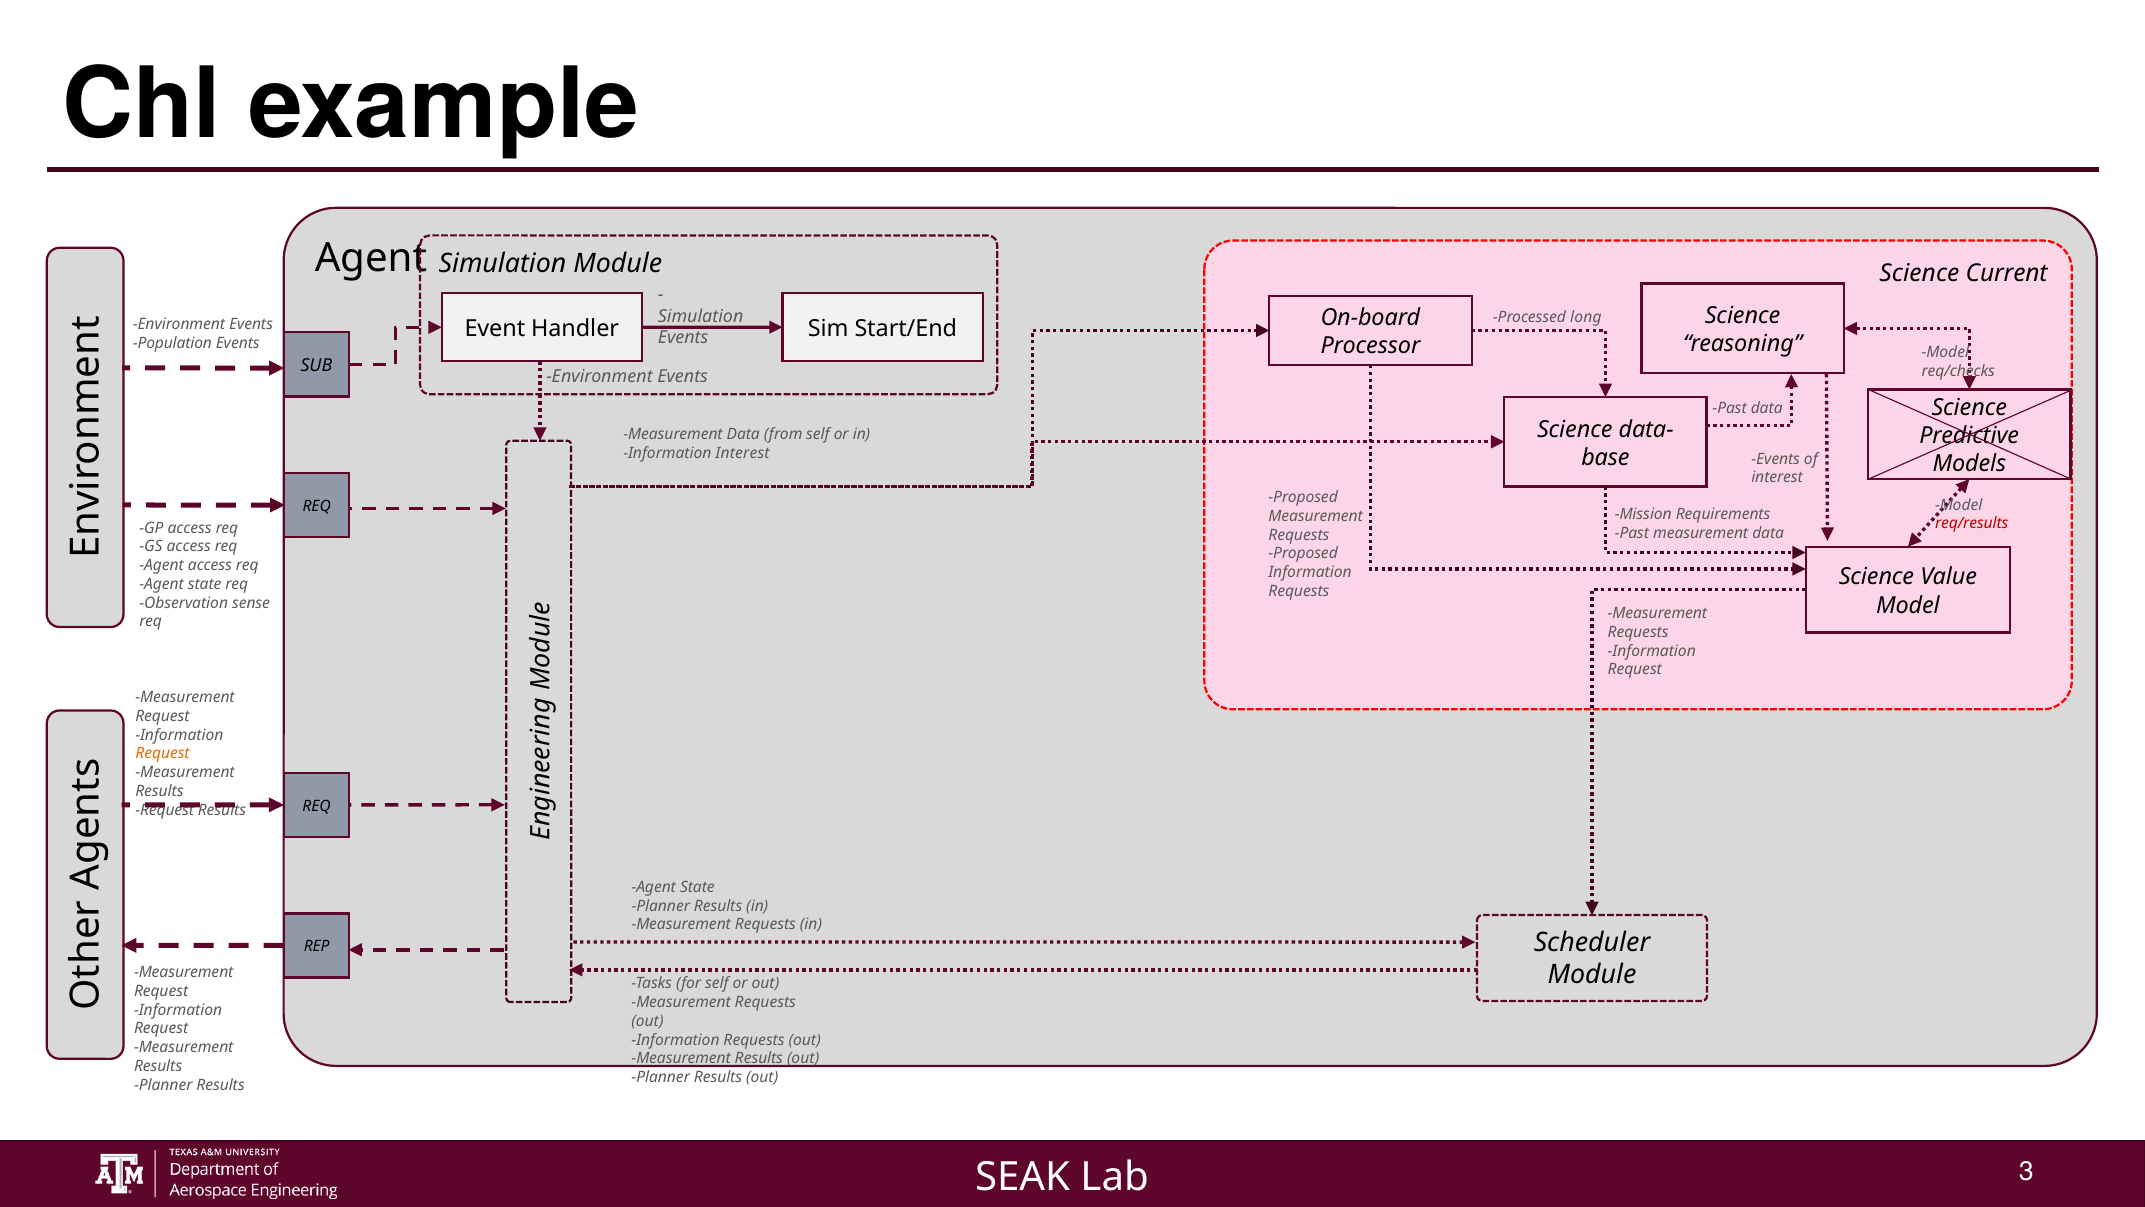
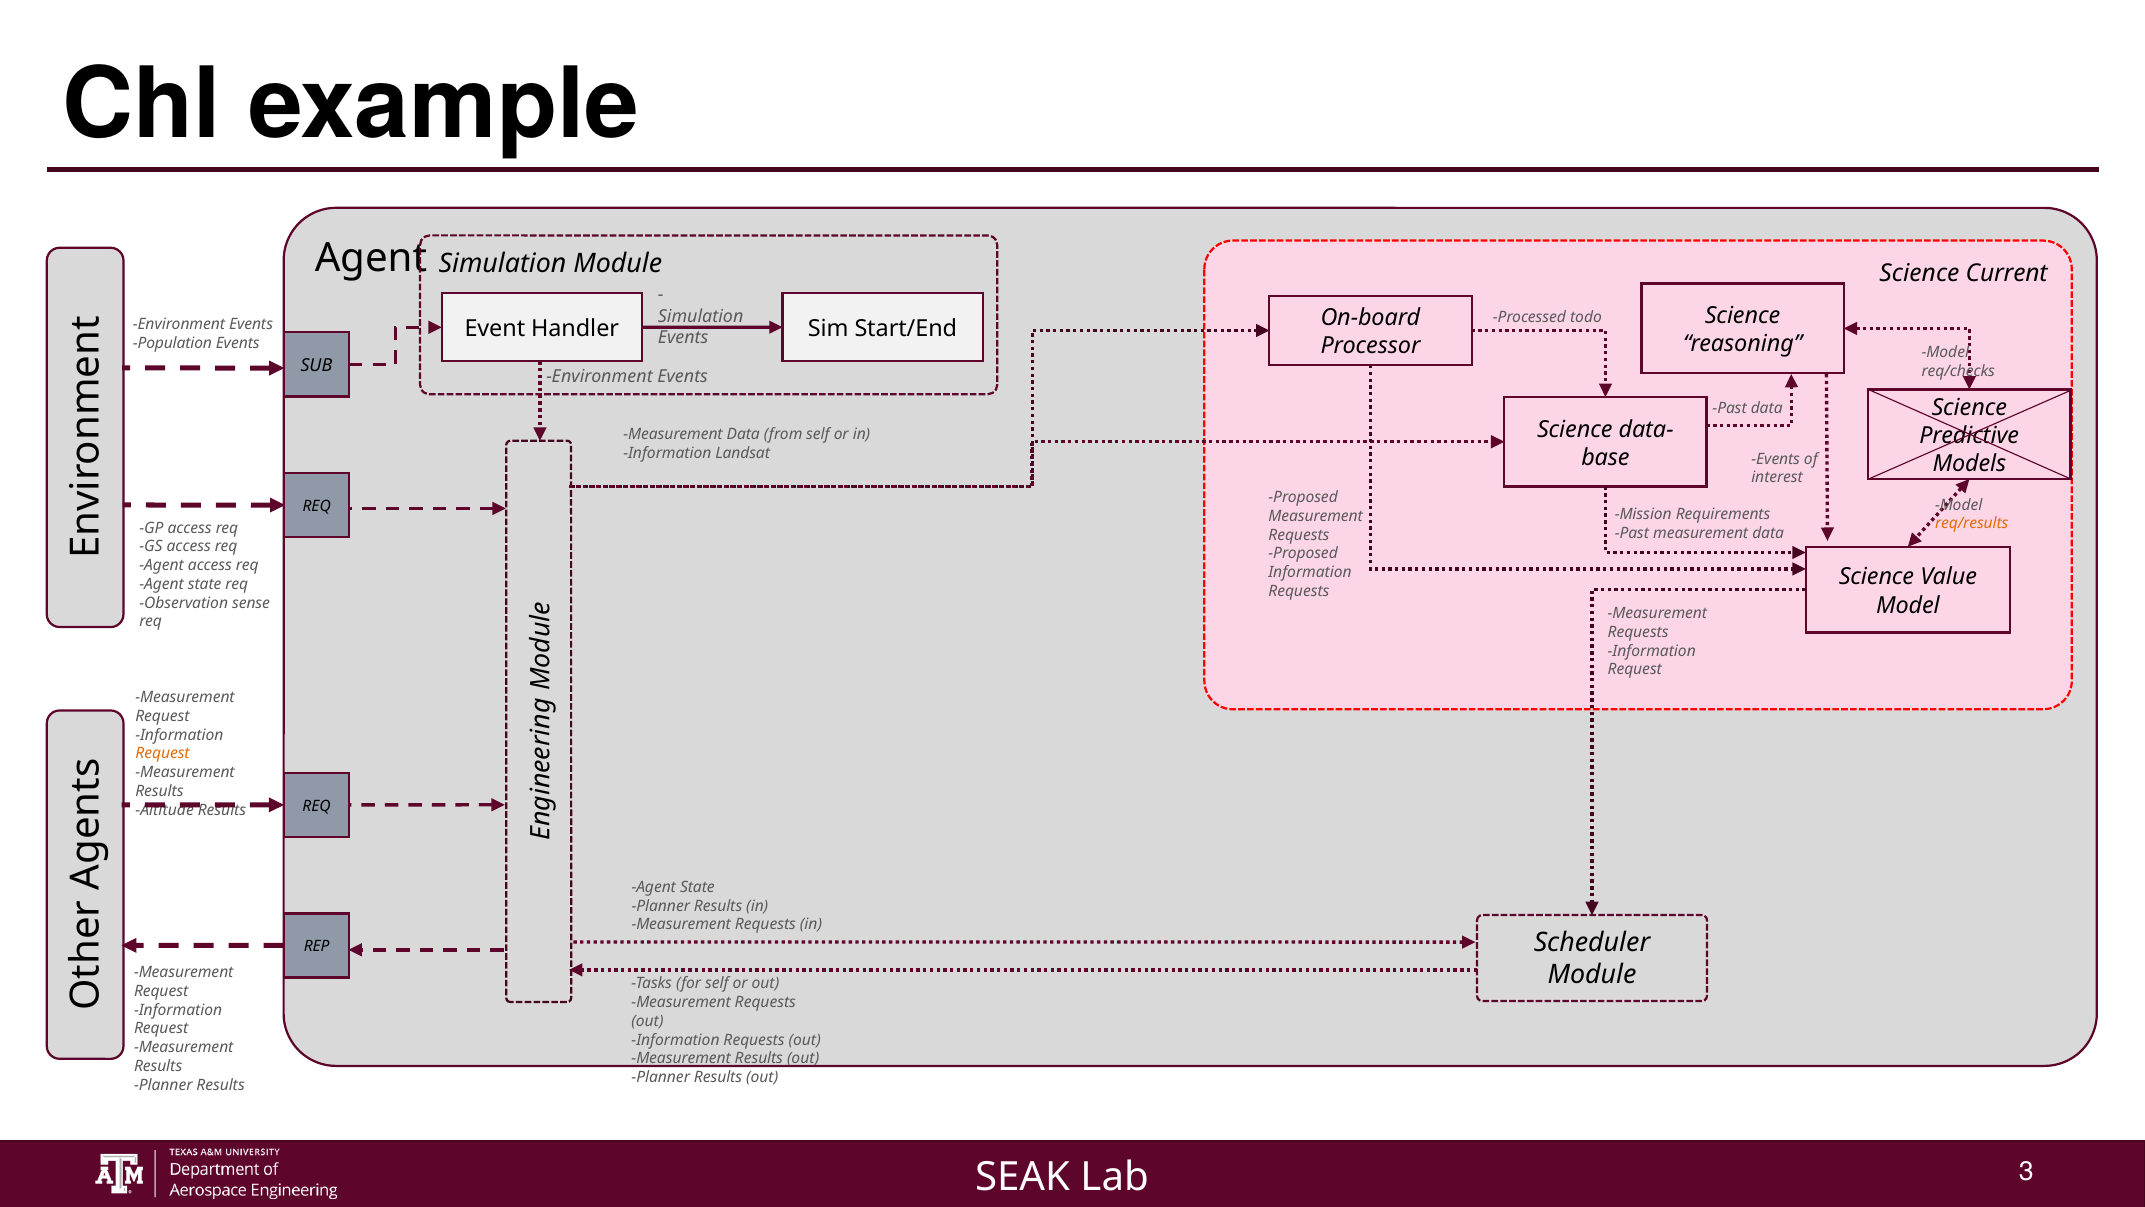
long: long -> todo (1586, 317)
Information Interest: Interest -> Landsat (743, 453)
req/results colour: red -> orange (1972, 524)
Request: Request -> Altitude (165, 810)
